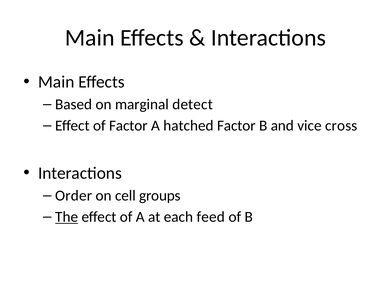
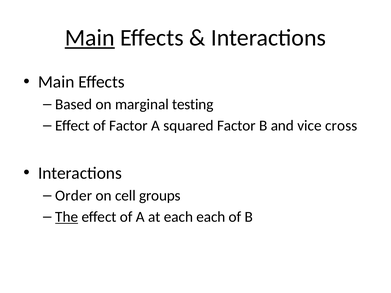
Main underline: none -> present (90, 38)
detect: detect -> testing (193, 104)
hatched: hatched -> squared (188, 126)
each feed: feed -> each (211, 217)
